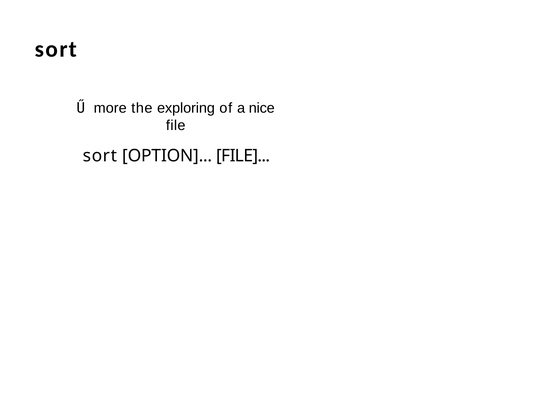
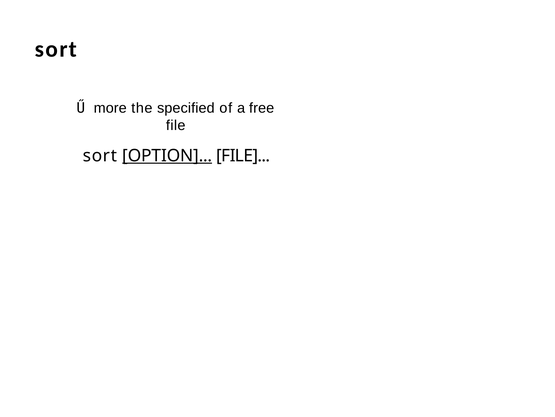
exploring: exploring -> specified (186, 108)
nice: nice -> free (262, 108)
OPTION underline: none -> present (167, 155)
